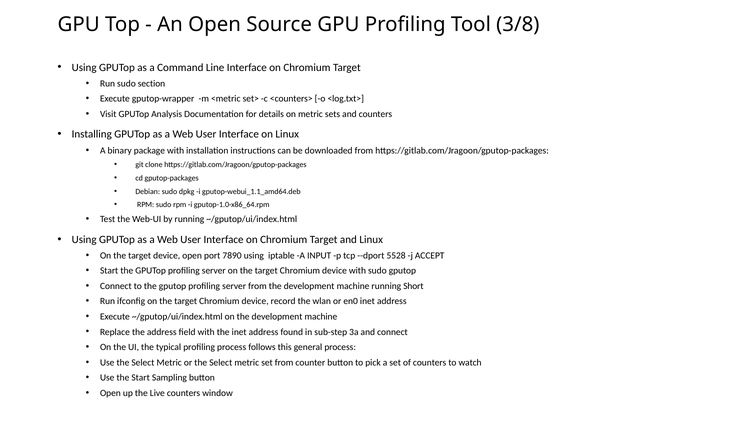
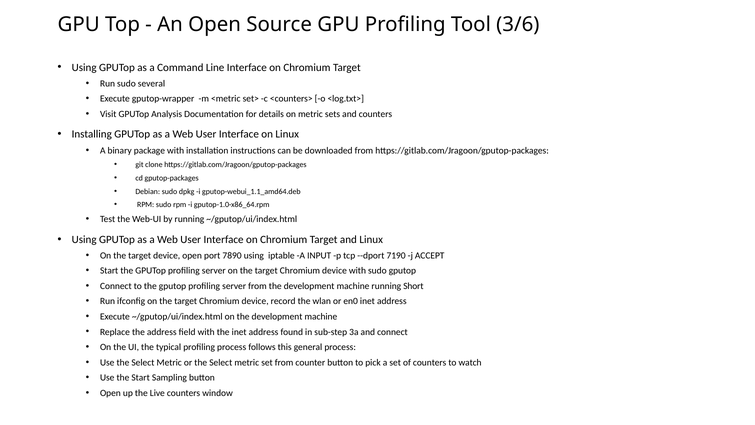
3/8: 3/8 -> 3/6 (518, 24)
section: section -> several (151, 83)
5528: 5528 -> 7190 (396, 255)
